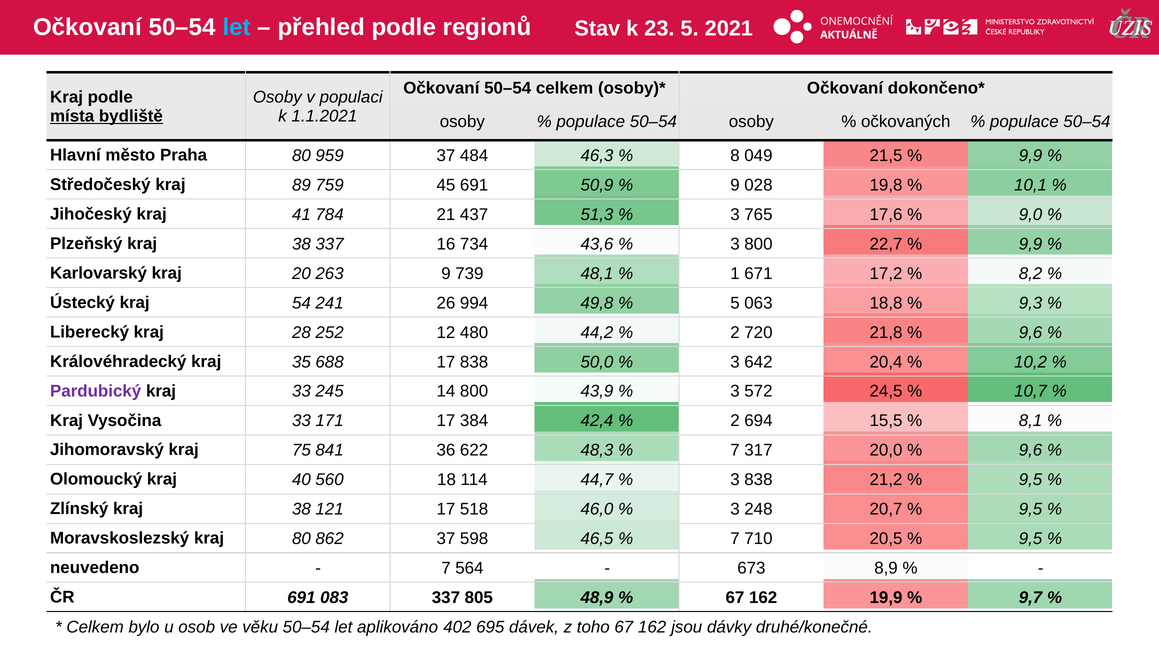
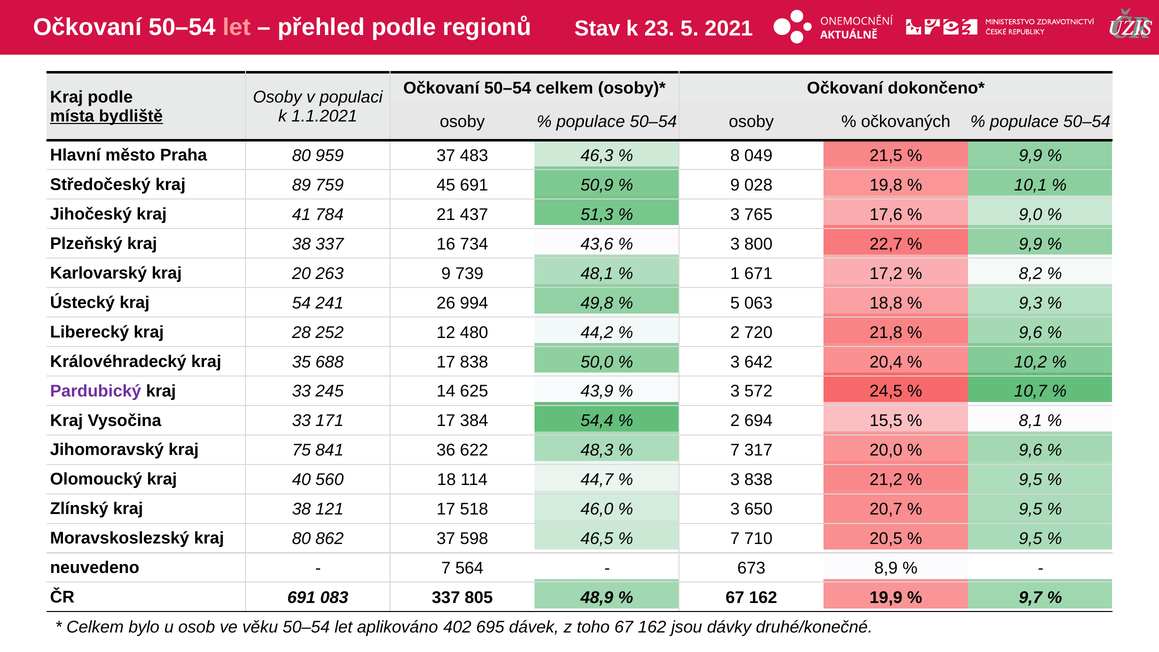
let colour: light blue -> pink (237, 27)
484: 484 -> 483 (474, 156)
14 800: 800 -> 625 (474, 391)
42,4: 42,4 -> 54,4 (597, 421)
248: 248 -> 650 (758, 509)
